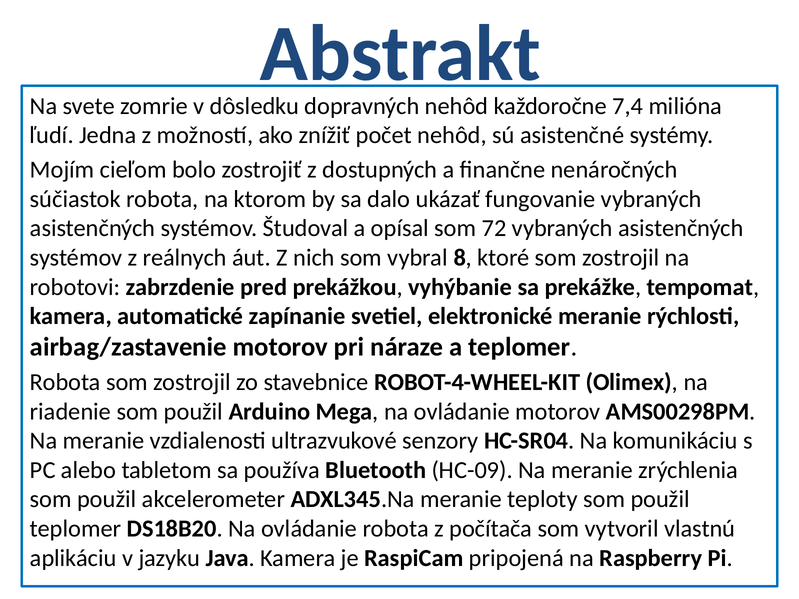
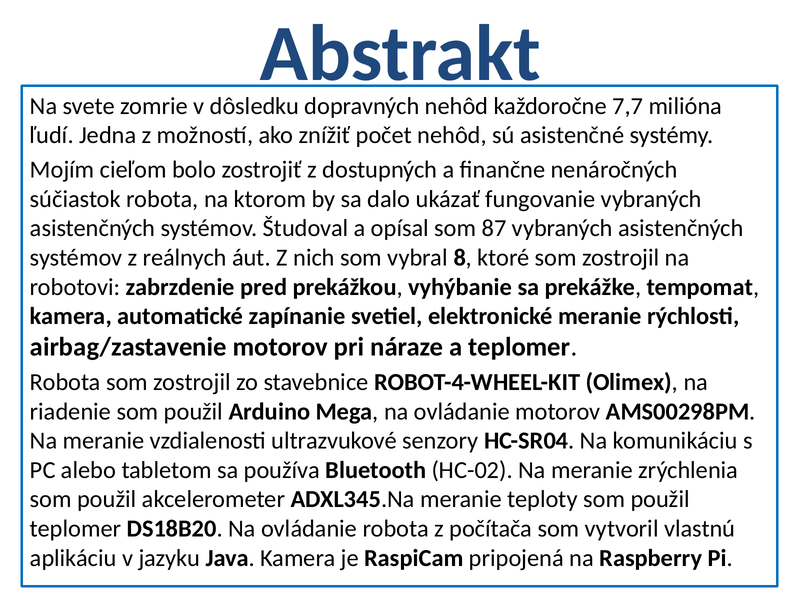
7,4: 7,4 -> 7,7 (628, 106)
72: 72 -> 87 (494, 228)
HC-09: HC-09 -> HC-02 (472, 470)
